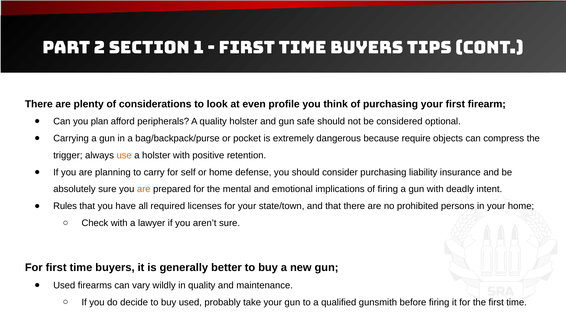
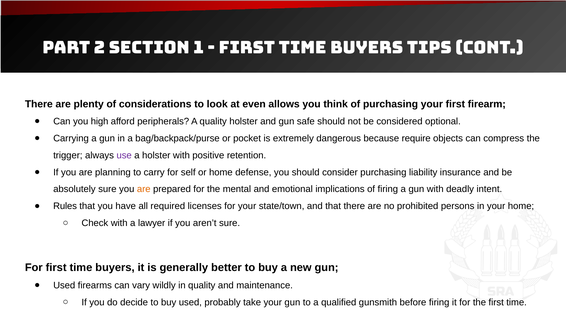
profile: profile -> allows (284, 104)
plan: plan -> high (100, 122)
use colour: orange -> purple (124, 155)
